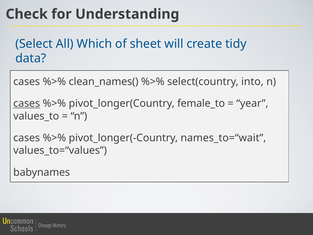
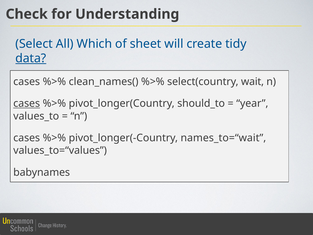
data underline: none -> present (31, 58)
into: into -> wait (253, 82)
female_to: female_to -> should_to (201, 103)
